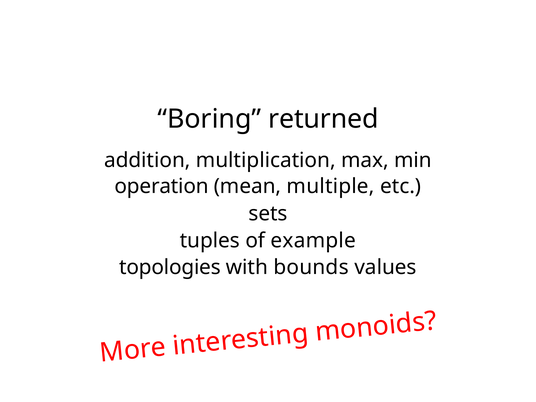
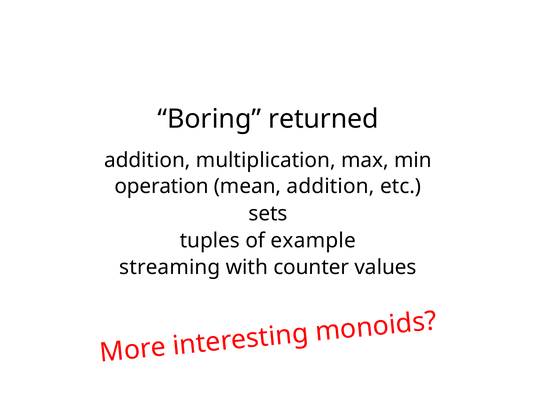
mean multiple: multiple -> addition (331, 186)
topologies: topologies -> streaming (170, 267)
bounds: bounds -> counter (311, 267)
